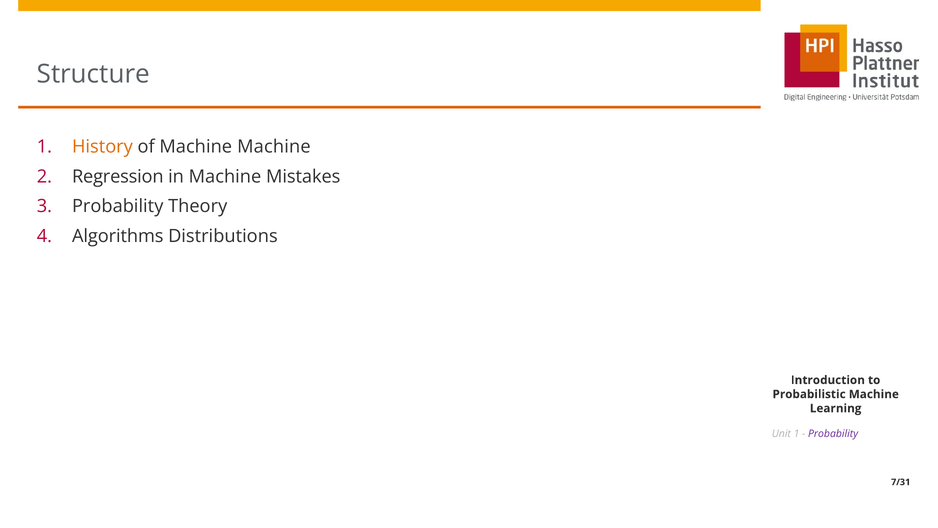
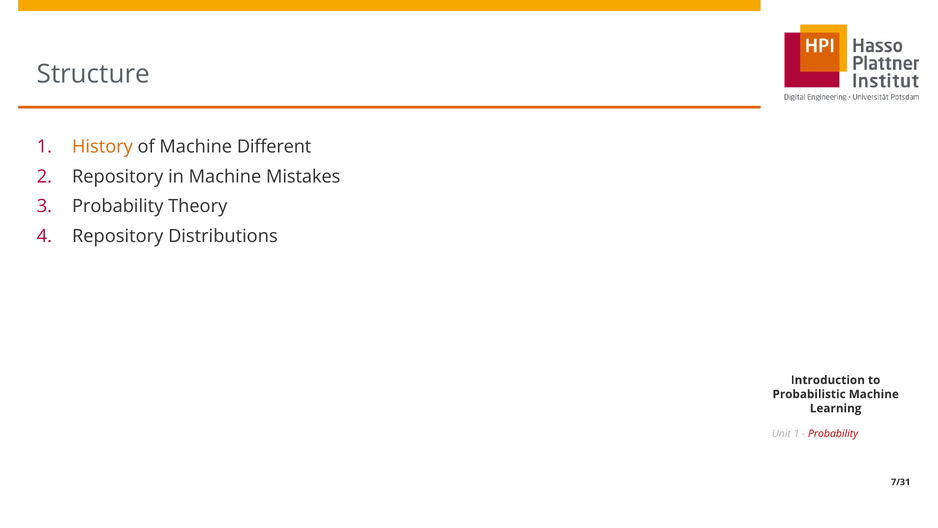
Machine Machine: Machine -> Different (274, 147)
Regression: Regression -> Repository (118, 177)
Algorithms: Algorithms -> Repository (118, 236)
Probability colour: purple -> red (833, 433)
